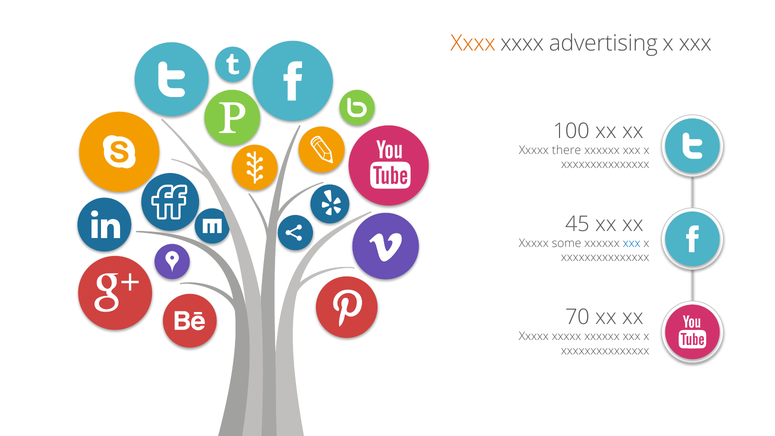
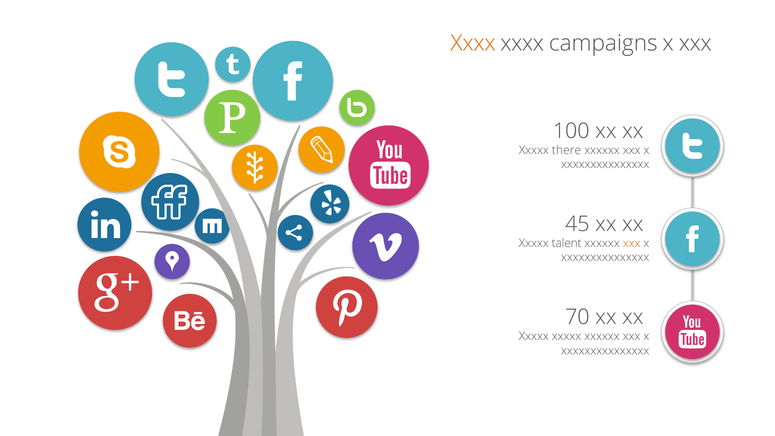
advertising: advertising -> campaigns (603, 43)
some: some -> talent (567, 243)
xxx colour: blue -> orange (632, 243)
